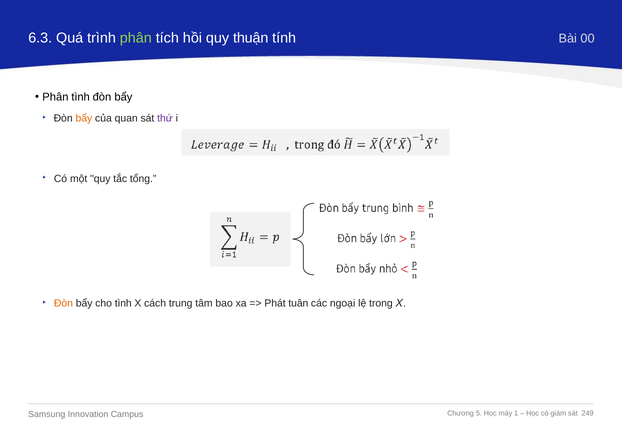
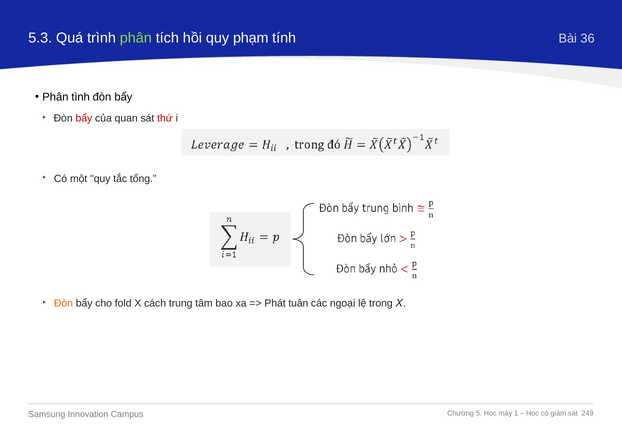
6.3: 6.3 -> 5.3 (40, 38)
thuận: thuận -> phạm (251, 38)
00: 00 -> 36 (588, 39)
bẩy colour: orange -> red (84, 118)
thứ colour: purple -> red (165, 118)
cho tình: tình -> fold (123, 303)
